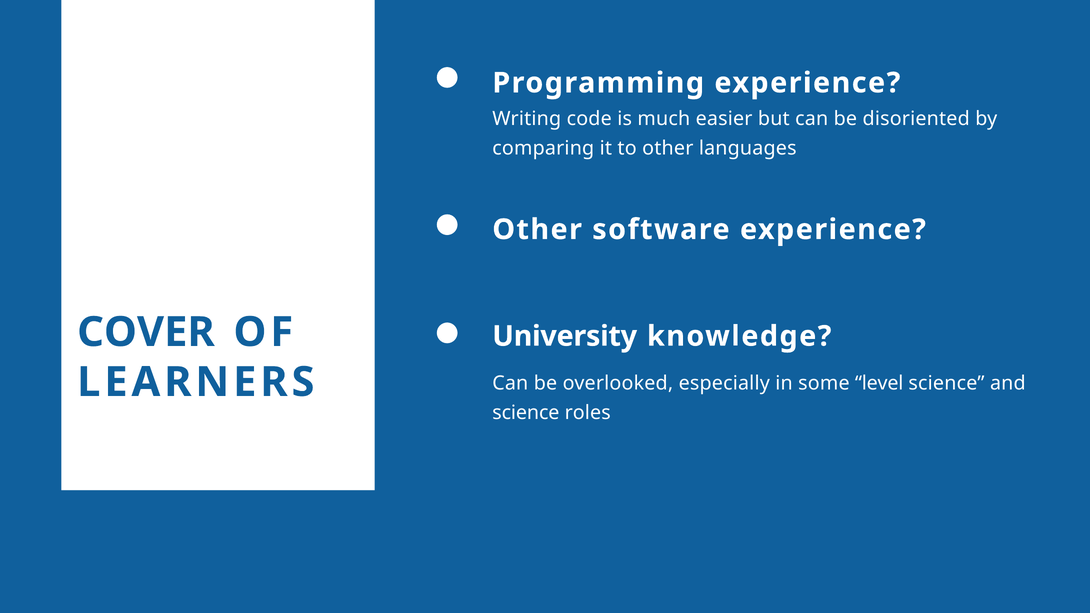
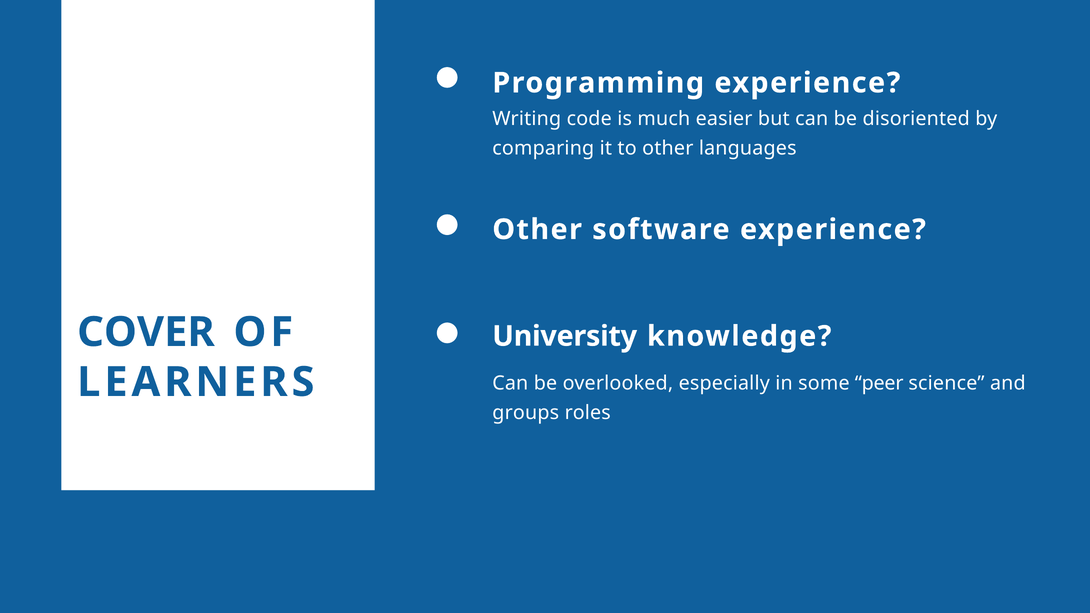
level: level -> peer (879, 383)
science: science -> groups (526, 413)
